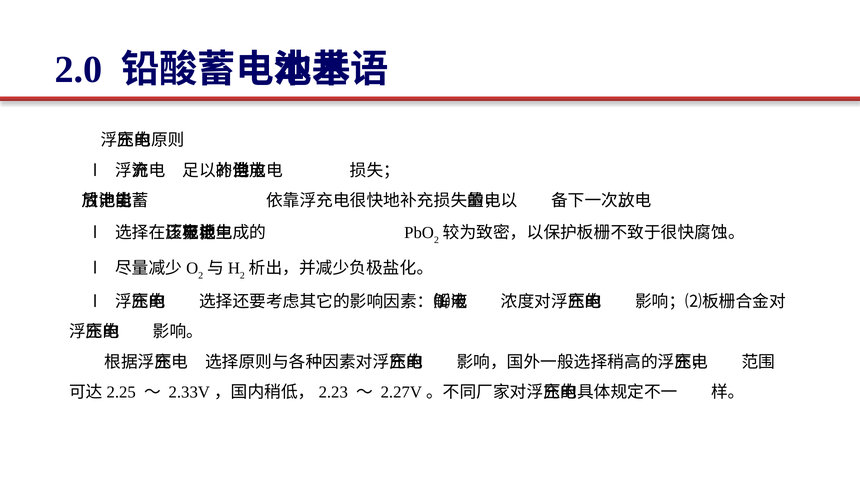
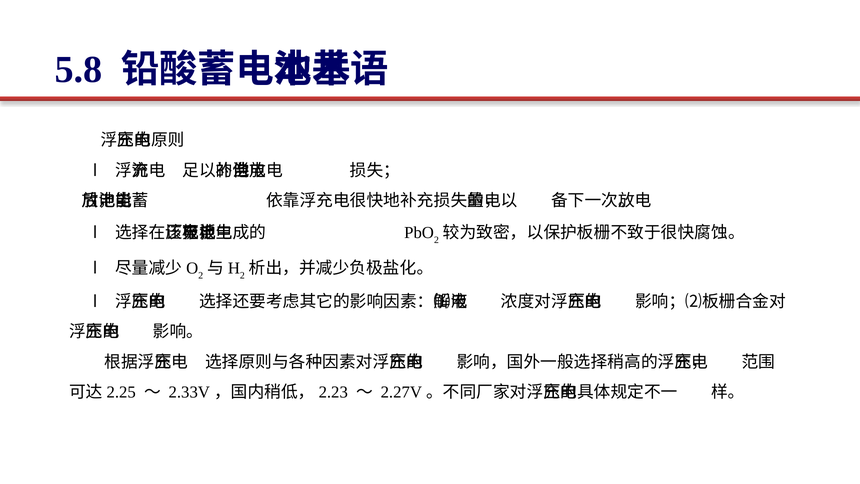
2.0: 2.0 -> 5.8 (78, 70)
